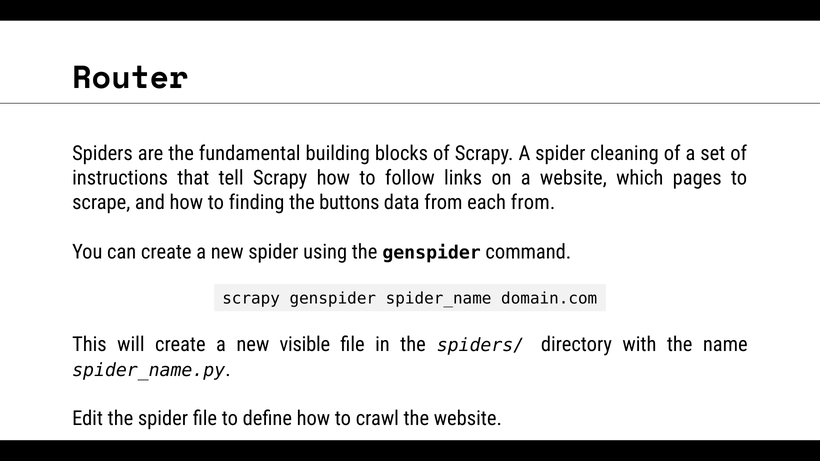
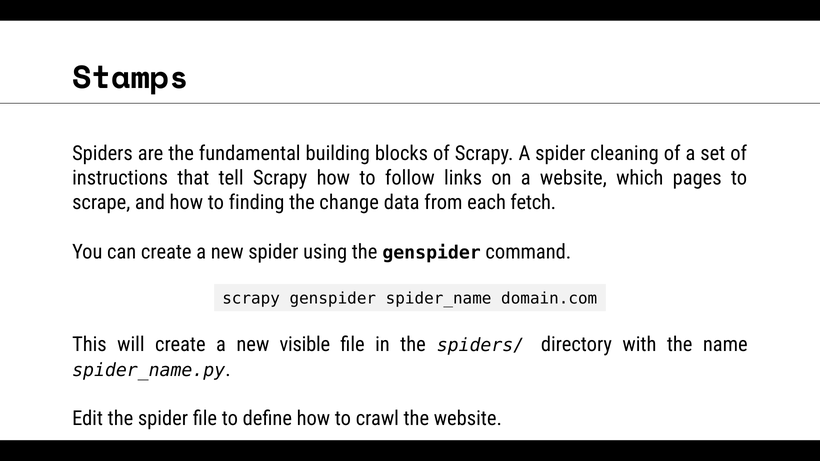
Router: Router -> Stamps (131, 78)
buttons: buttons -> change (349, 203)
each from: from -> fetch (533, 203)
